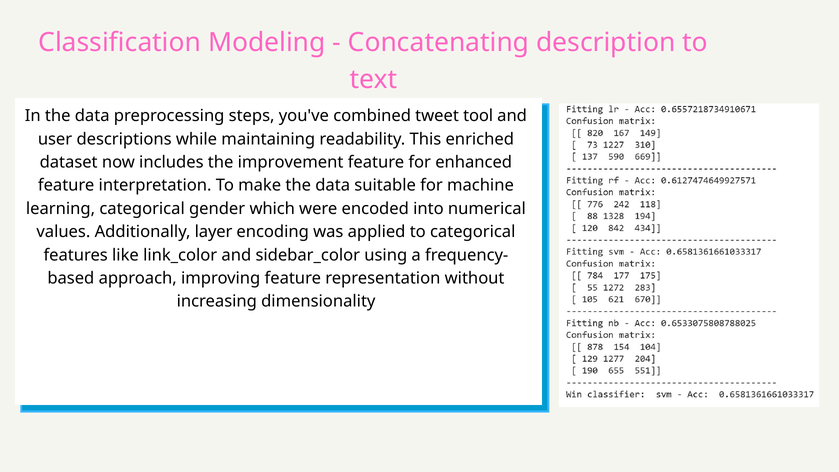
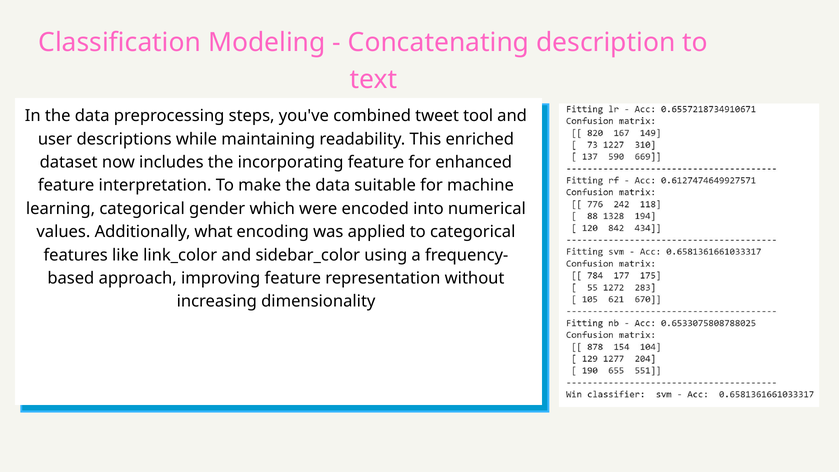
improvement: improvement -> incorporating (291, 162)
layer: layer -> what (214, 232)
